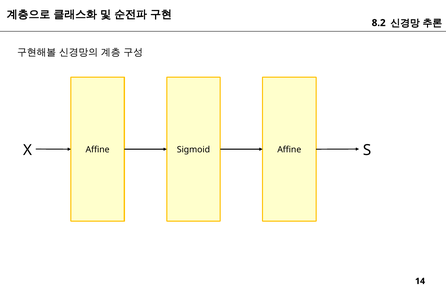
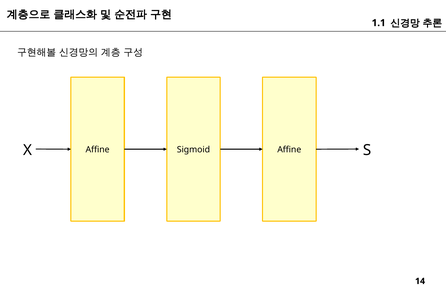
8.2: 8.2 -> 1.1 (379, 23)
